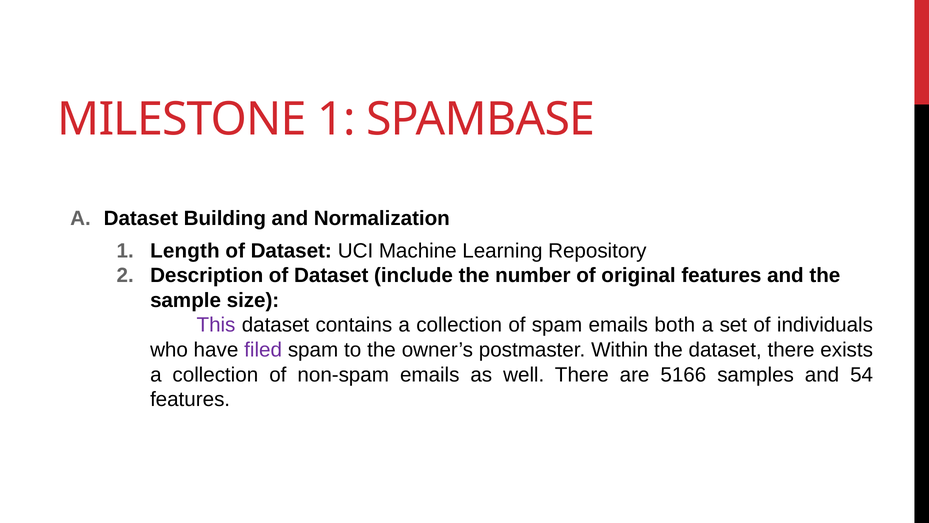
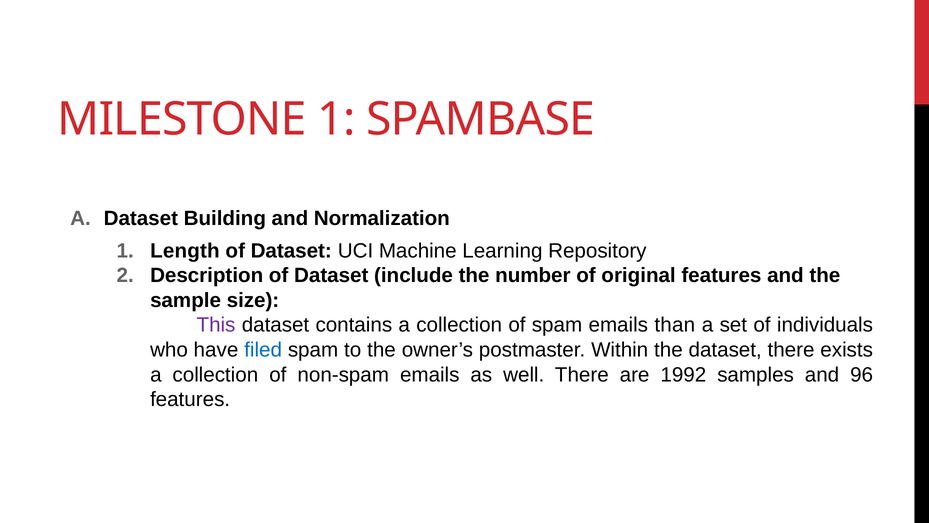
both: both -> than (675, 325)
filed colour: purple -> blue (263, 350)
5166: 5166 -> 1992 (683, 374)
54: 54 -> 96 (862, 374)
